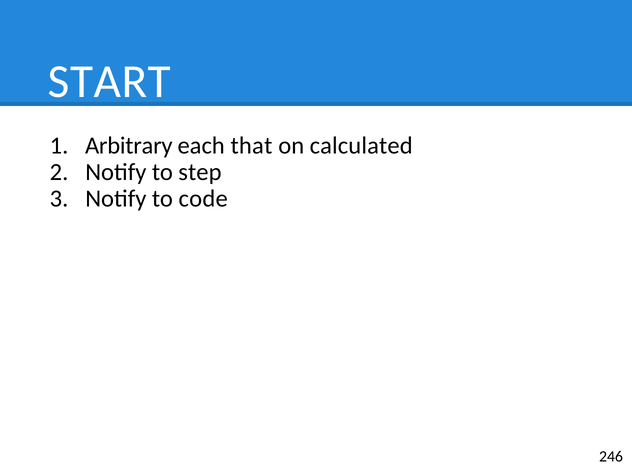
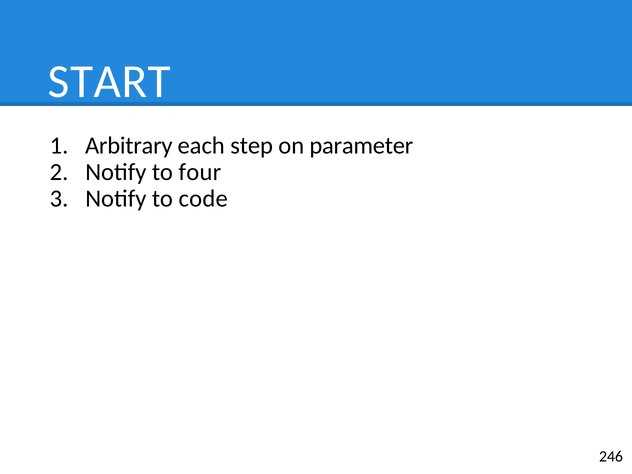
that: that -> step (252, 146)
calculated: calculated -> parameter (361, 146)
step: step -> four (200, 172)
